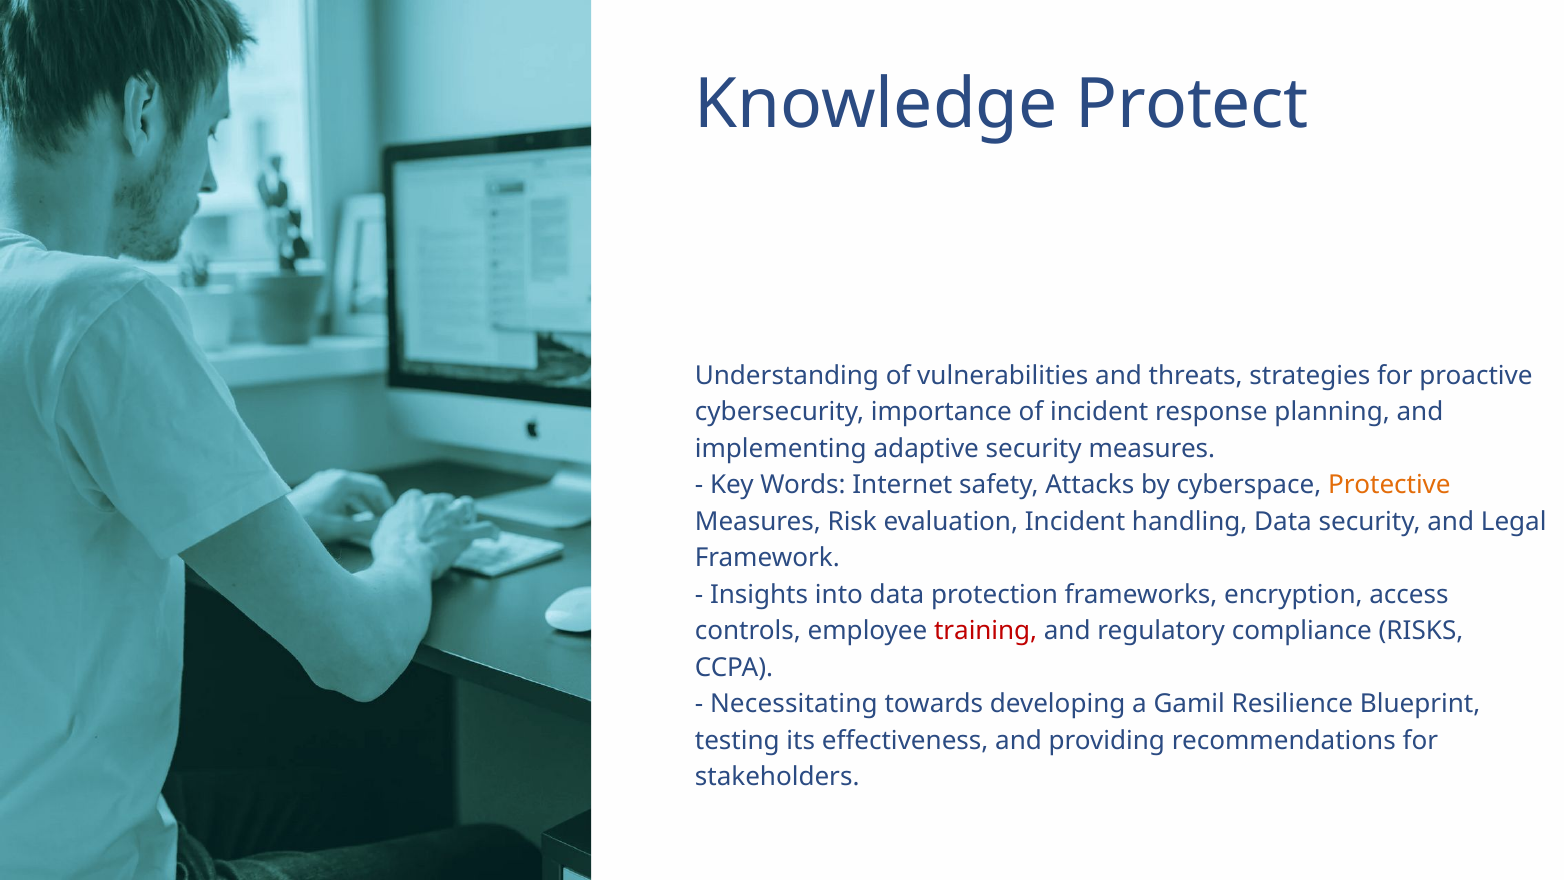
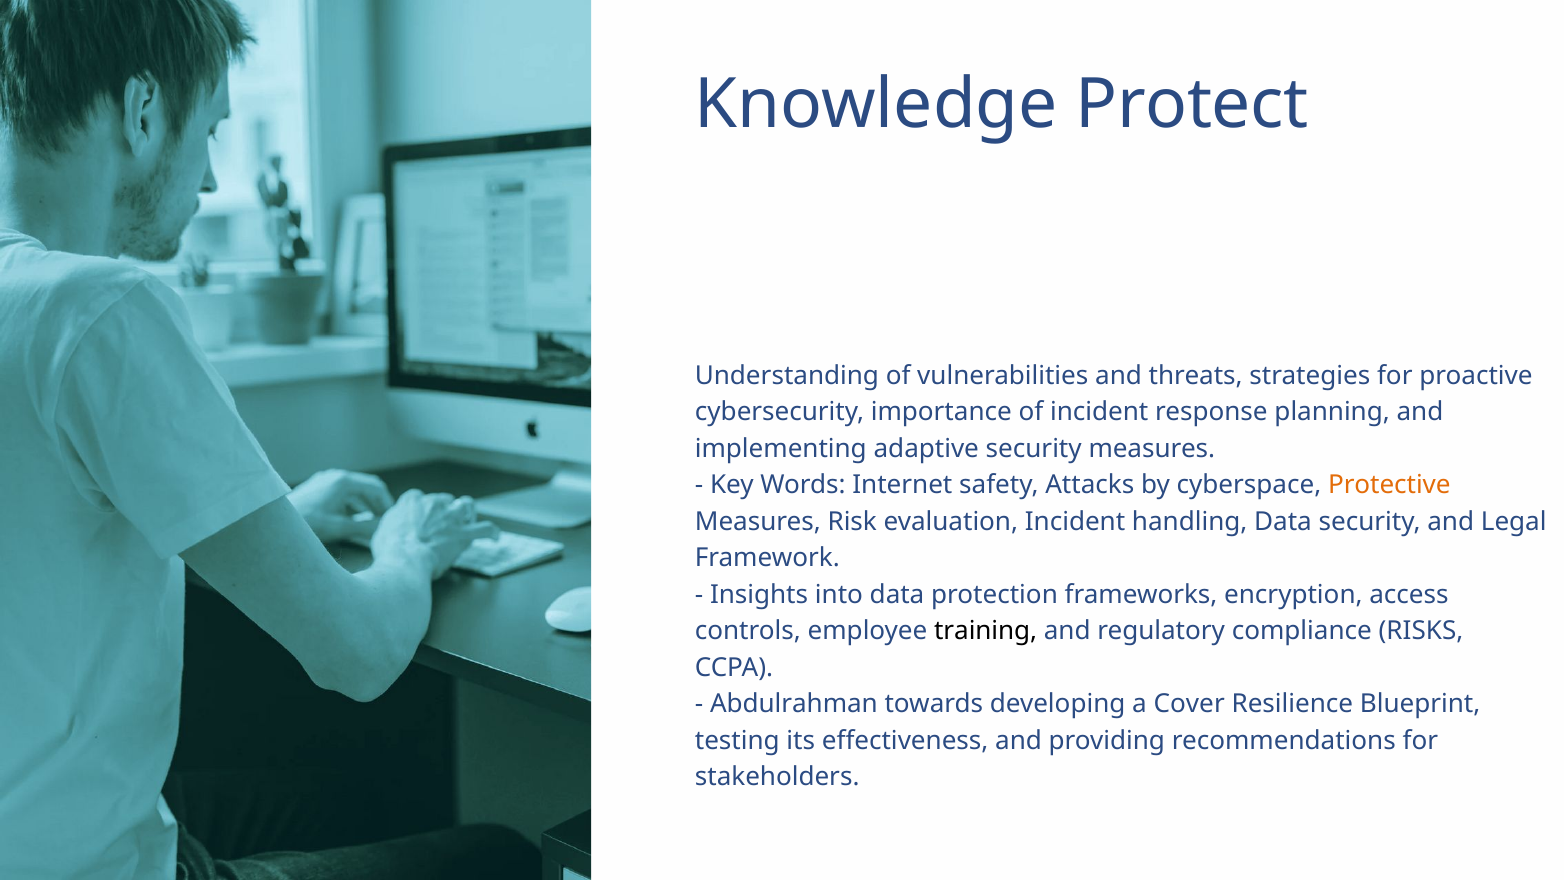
training colour: red -> black (986, 631)
Necessitating: Necessitating -> Abdulrahman (794, 704)
Gamil: Gamil -> Cover (1189, 704)
